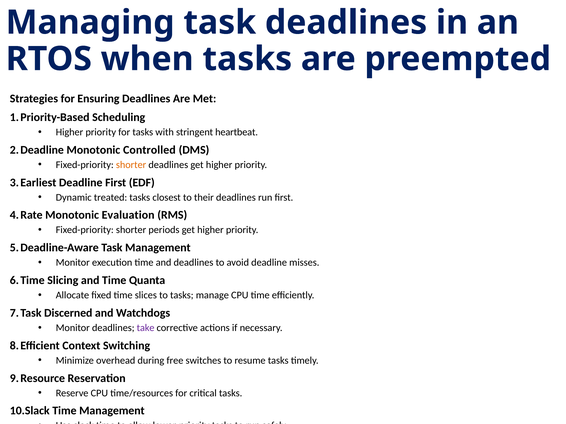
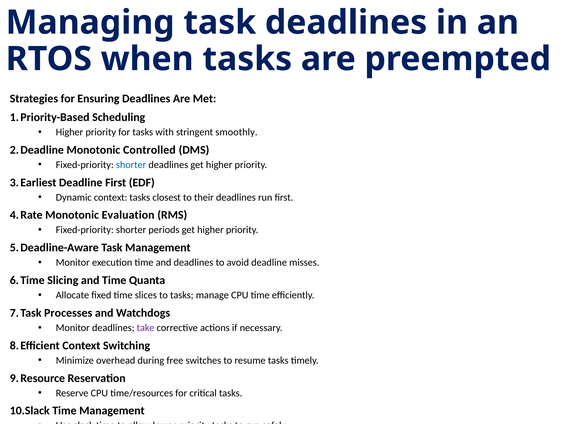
heartbeat: heartbeat -> smoothly (236, 132)
shorter colour: orange -> blue (131, 165)
Dynamic treated: treated -> context (111, 198)
Discerned: Discerned -> Processes (68, 313)
